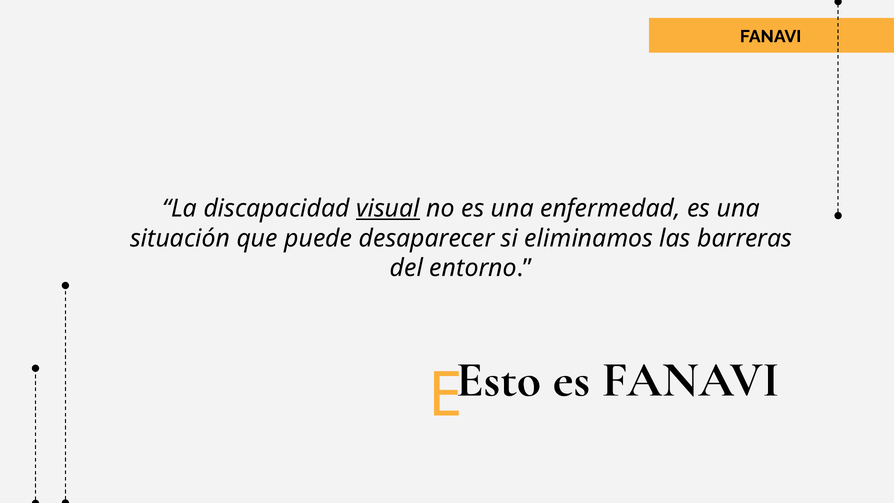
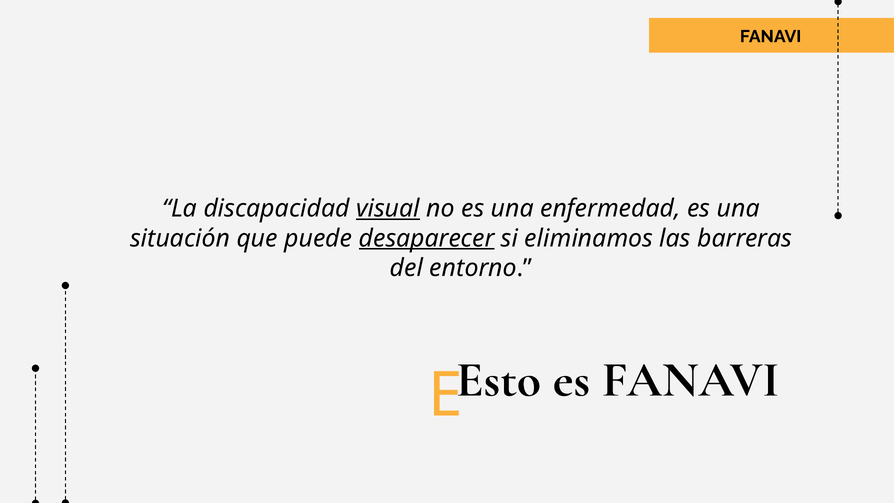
desaparecer underline: none -> present (427, 238)
